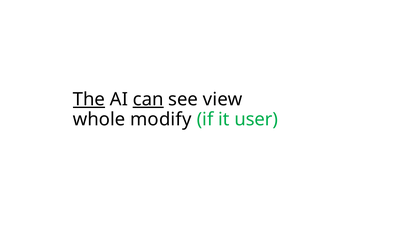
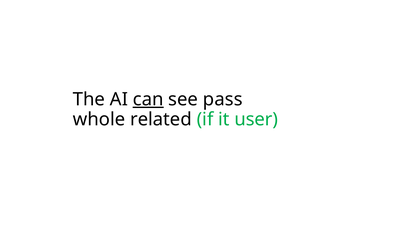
The underline: present -> none (89, 100)
view: view -> pass (223, 100)
modify: modify -> related (161, 120)
